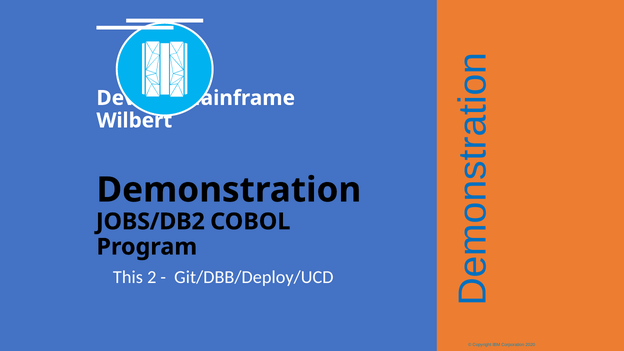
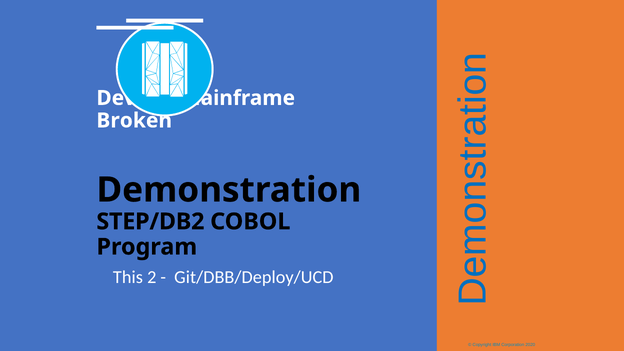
Wilbert: Wilbert -> Broken (134, 121)
JOBS/DB2: JOBS/DB2 -> STEP/DB2 (150, 222)
